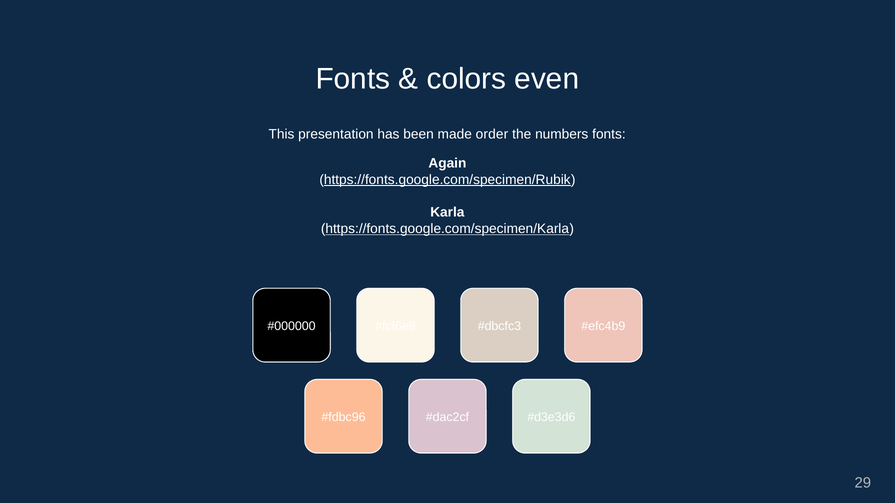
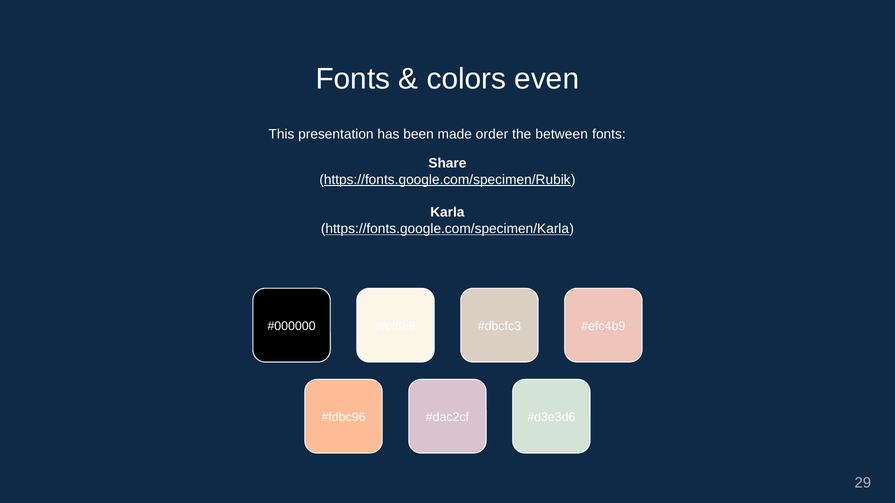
numbers: numbers -> between (562, 134)
Again: Again -> Share (447, 163)
